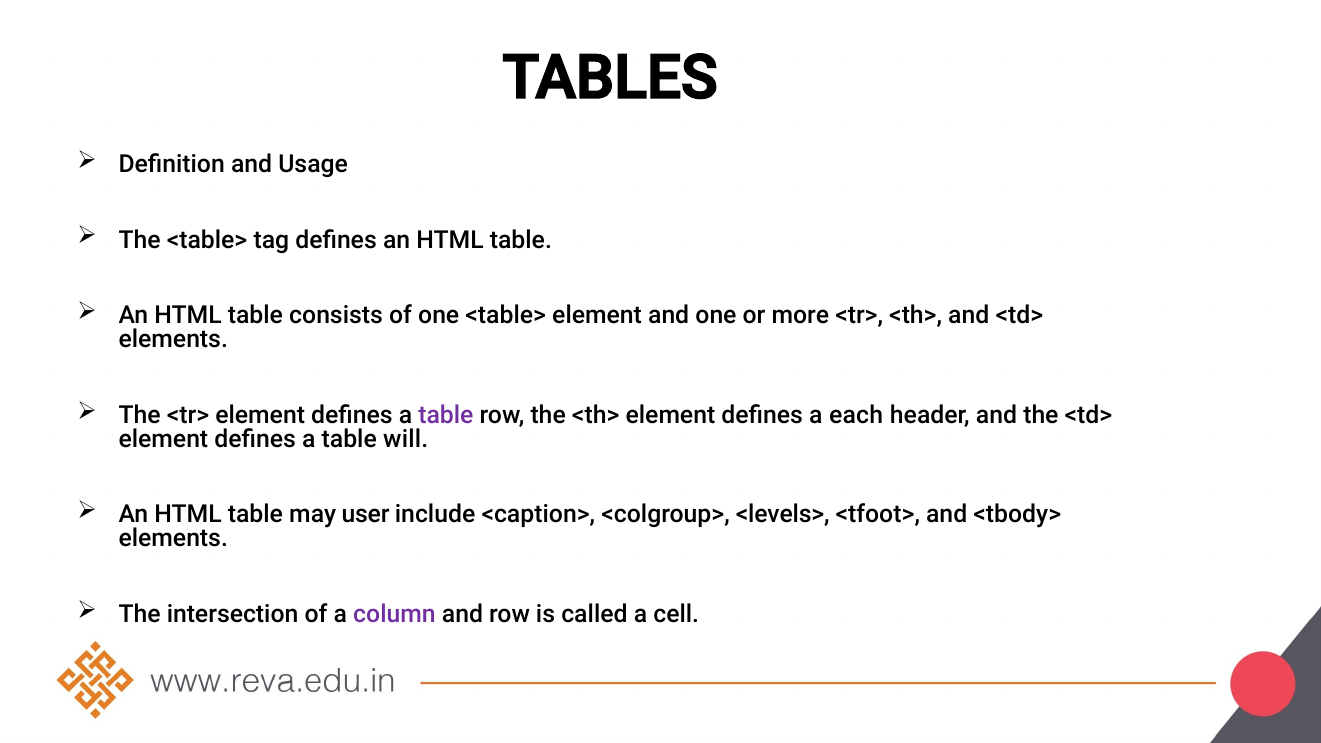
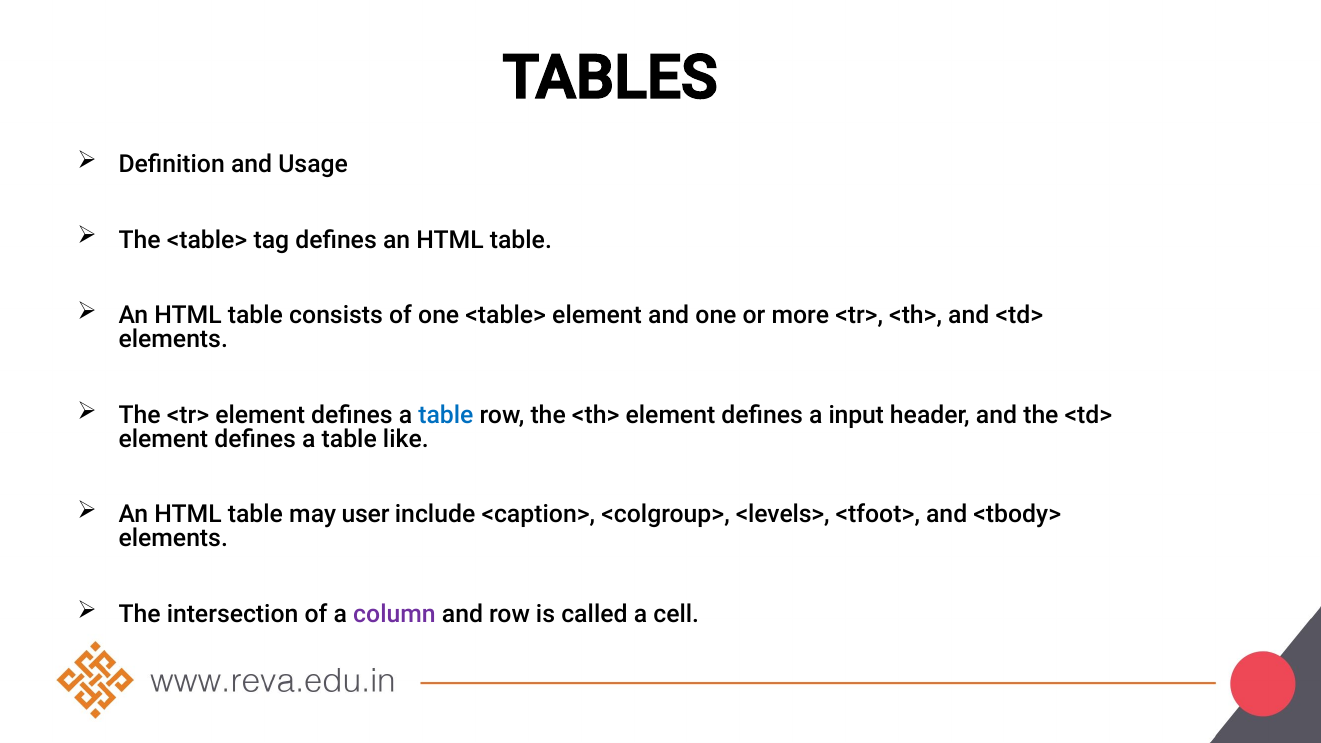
table colour: purple -> blue (446, 415)
each: each -> input (856, 415)
will: will -> like (406, 439)
